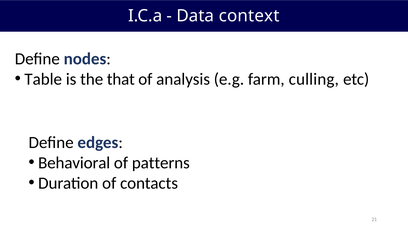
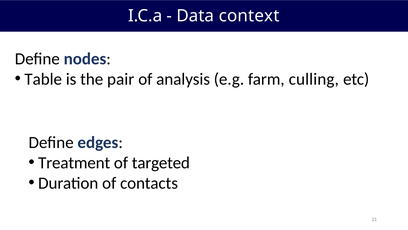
that: that -> pair (121, 79)
Behavioral: Behavioral -> Treatment (74, 163)
patterns: patterns -> targeted (161, 163)
